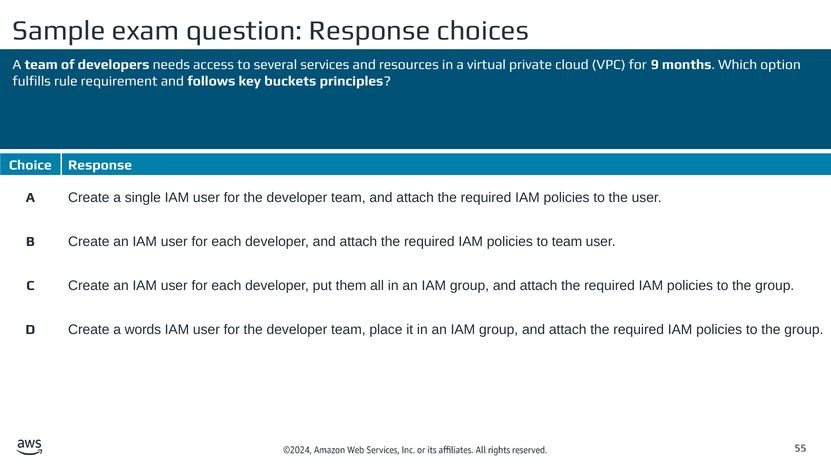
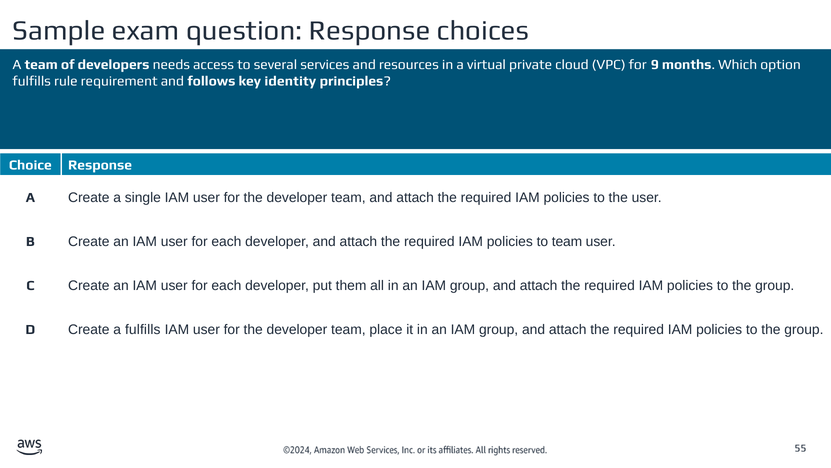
buckets: buckets -> identity (290, 81)
a words: words -> fulfills (143, 329)
